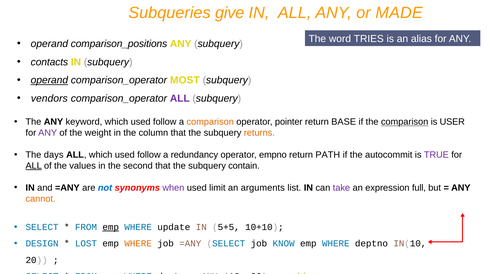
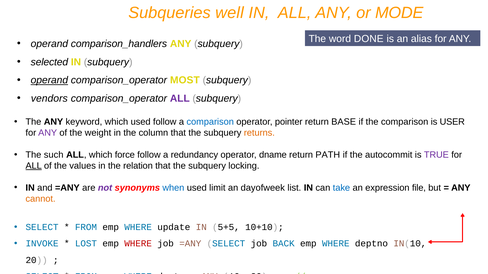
give: give -> well (230, 13)
MADE: MADE -> MODE (399, 13)
TRIES: TRIES -> DONE (369, 39)
comparison_positions: comparison_positions -> comparison_handlers (119, 44)
contacts: contacts -> selected (49, 62)
comparison colour: orange -> blue (210, 122)
comparison underline: present -> none (405, 122)
days: days -> such (54, 155)
ALL which used: used -> force (125, 155)
empno: empno -> dname (273, 155)
second: second -> relation (138, 166)
contain: contain -> locking (244, 166)
not colour: blue -> purple (105, 188)
when colour: purple -> blue (173, 188)
arguments: arguments -> dayofweek (263, 188)
take colour: purple -> blue (341, 188)
full: full -> file (419, 188)
emp underline: present -> none (111, 228)
DESIGN: DESIGN -> INVOKE (42, 244)
WHERE colour: orange -> red (138, 244)
KNOW: KNOW -> BACK (284, 244)
